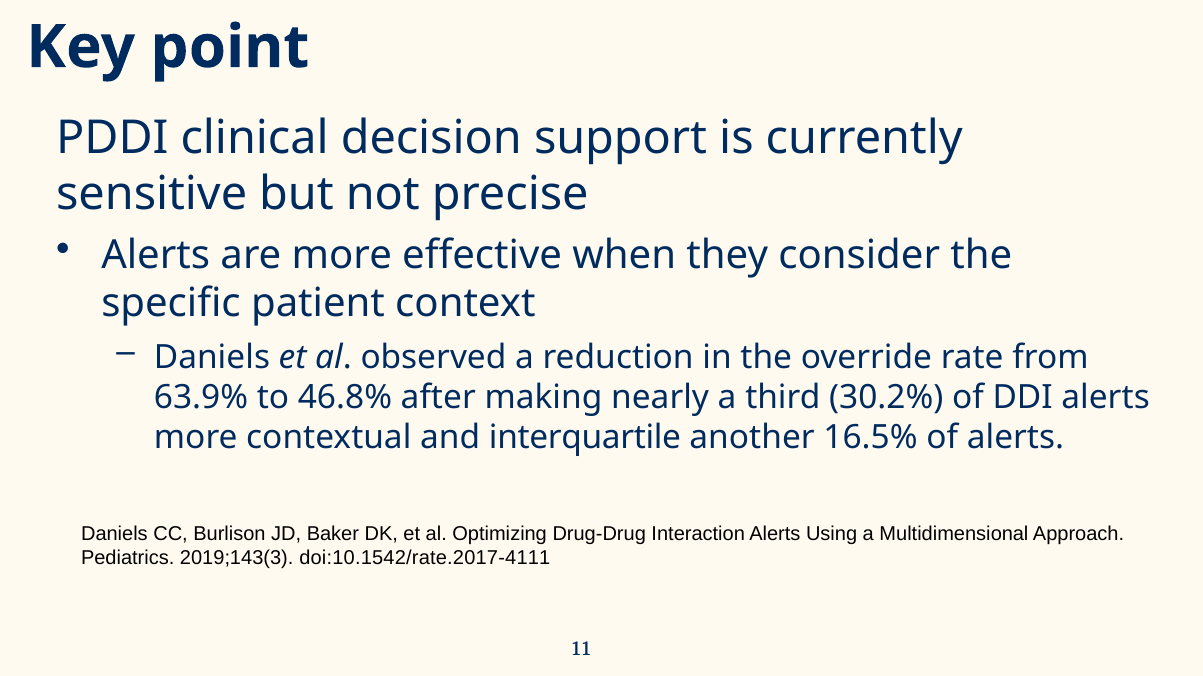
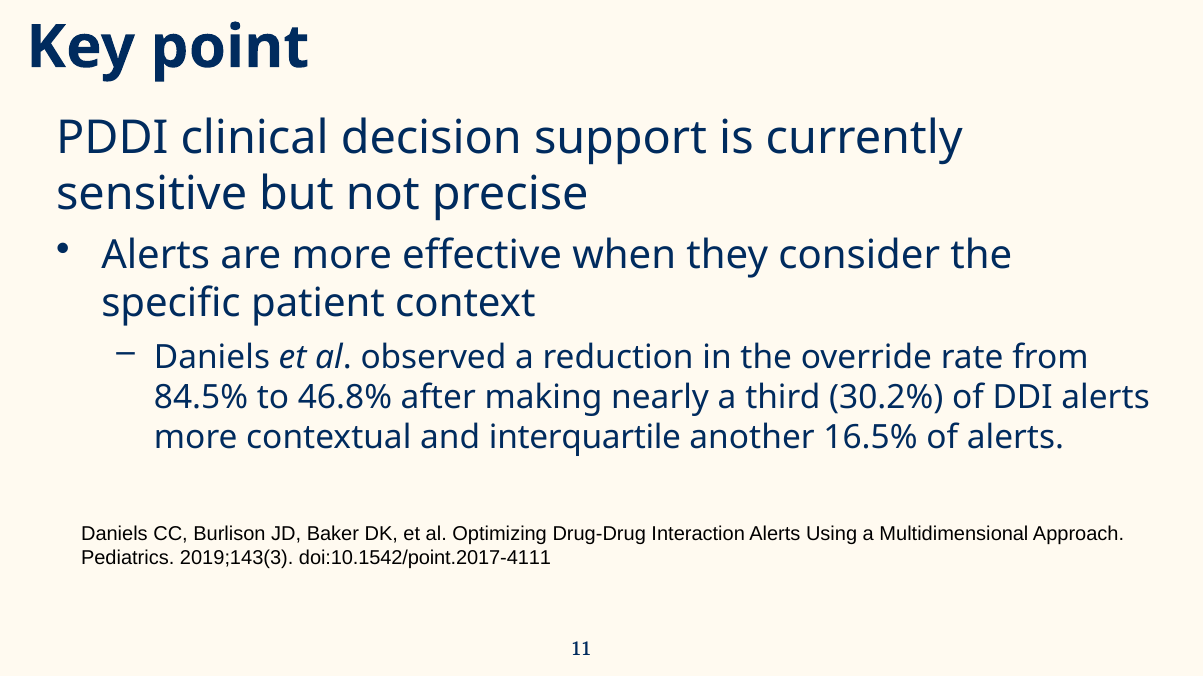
63.9%: 63.9% -> 84.5% (201, 398)
doi:10.1542/rate.2017-4111: doi:10.1542/rate.2017-4111 -> doi:10.1542/point.2017-4111 (425, 559)
